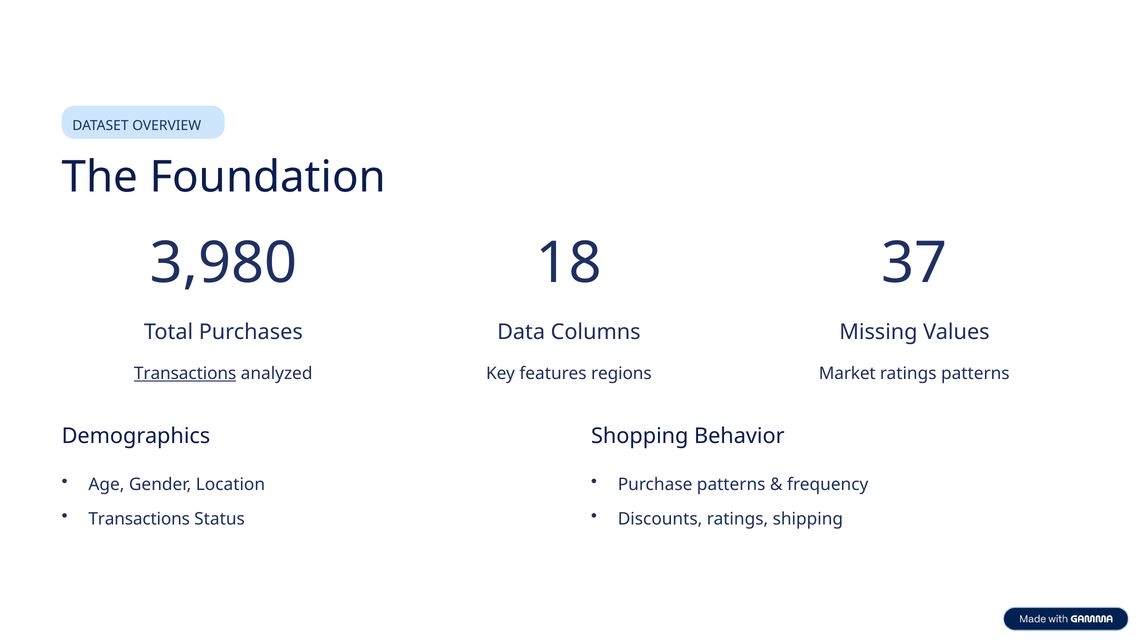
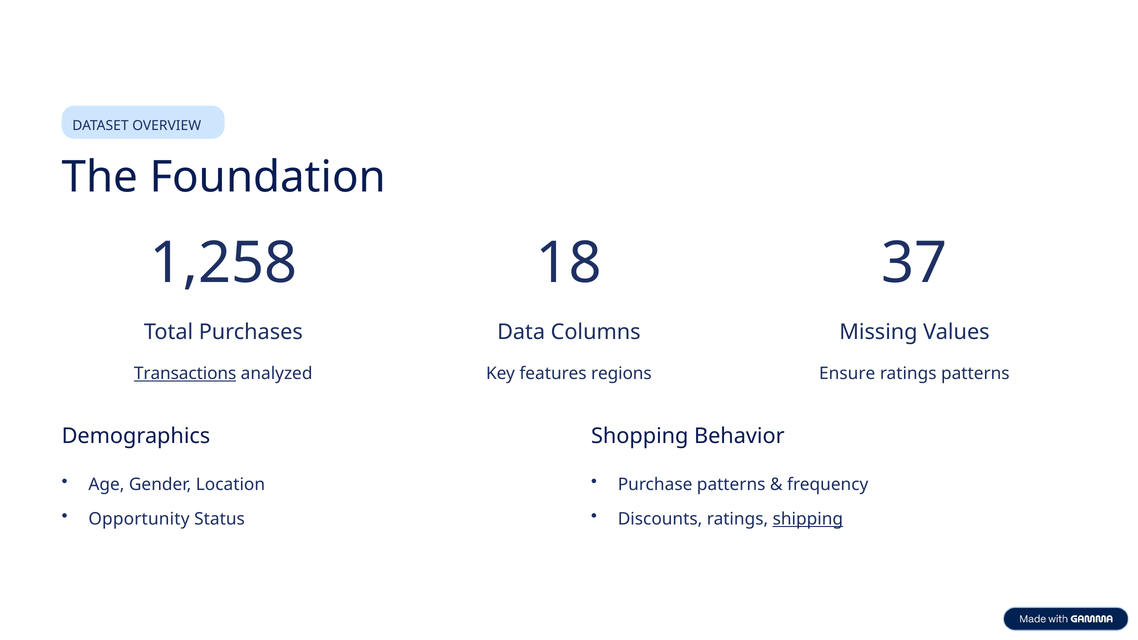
3,980: 3,980 -> 1,258 (223, 263)
Market: Market -> Ensure (847, 374)
Transactions: Transactions -> Opportunity (139, 519)
shipping underline: none -> present (808, 519)
